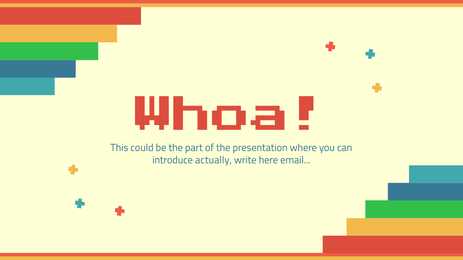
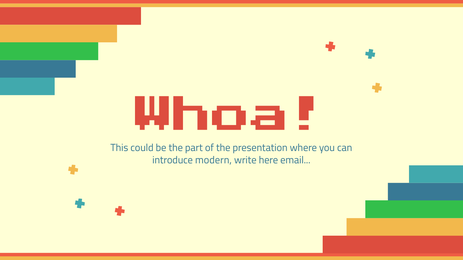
actually: actually -> modern (213, 160)
